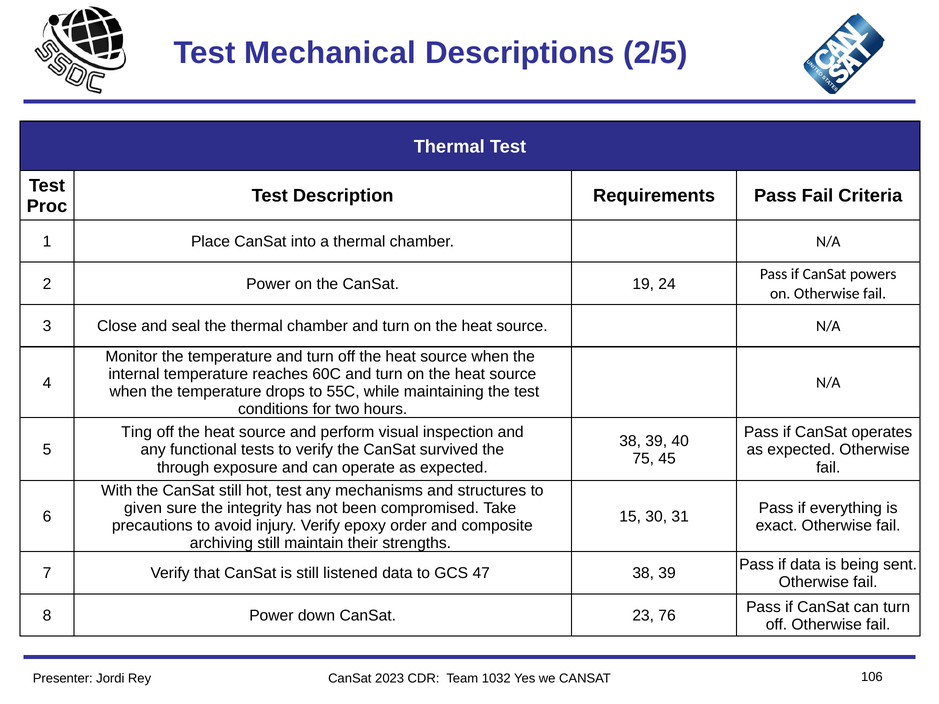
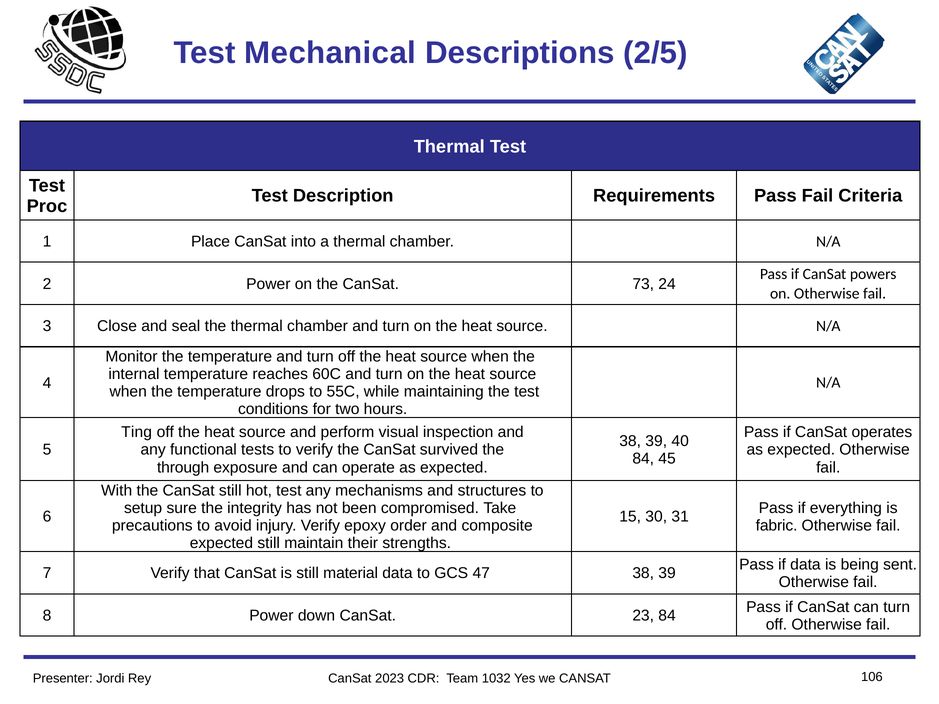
19: 19 -> 73 (643, 284)
75: 75 -> 84 (643, 459)
given: given -> setup (143, 508)
exact: exact -> fabric (777, 526)
archiving: archiving -> expected (221, 543)
listened: listened -> material (351, 574)
23 76: 76 -> 84 (667, 616)
